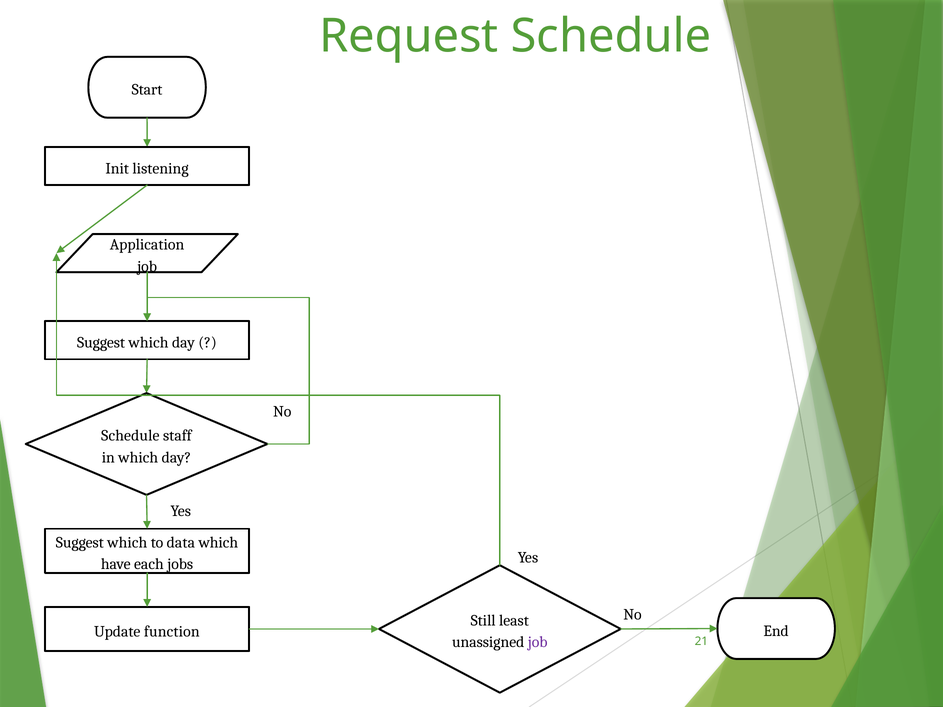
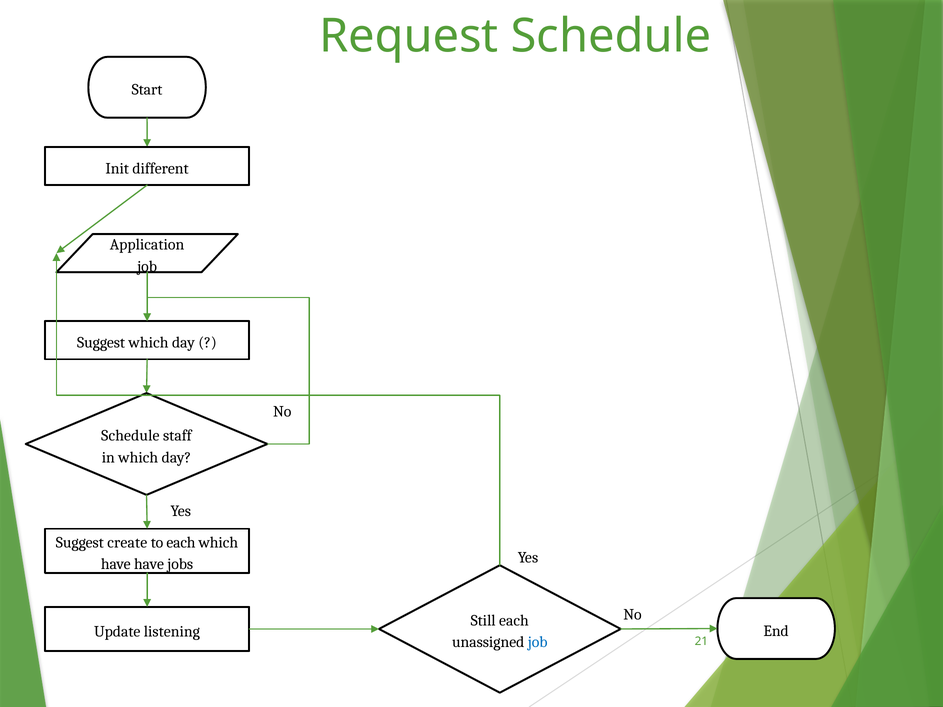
listening: listening -> different (161, 169)
which: which -> create (127, 543)
to data: data -> each (181, 543)
have each: each -> have (149, 564)
Still least: least -> each (514, 621)
function: function -> listening (172, 632)
job colour: purple -> blue (538, 642)
